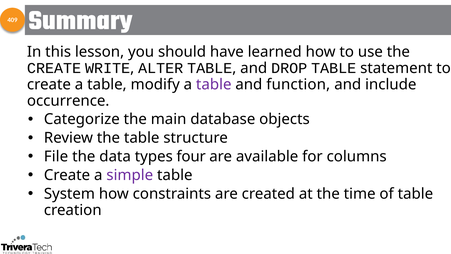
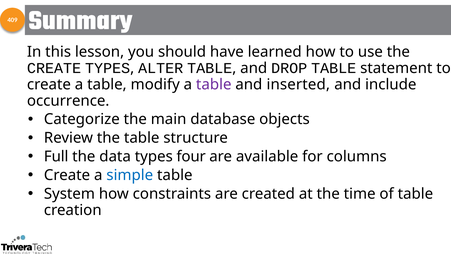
CREATE WRITE: WRITE -> TYPES (108, 68)
function: function -> inserted (298, 84)
File: File -> Full (56, 156)
simple colour: purple -> blue (130, 175)
